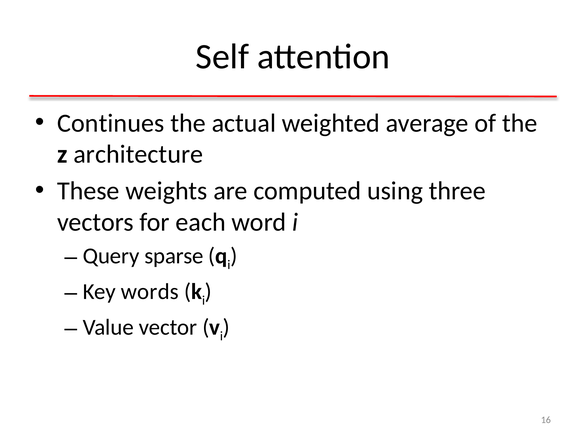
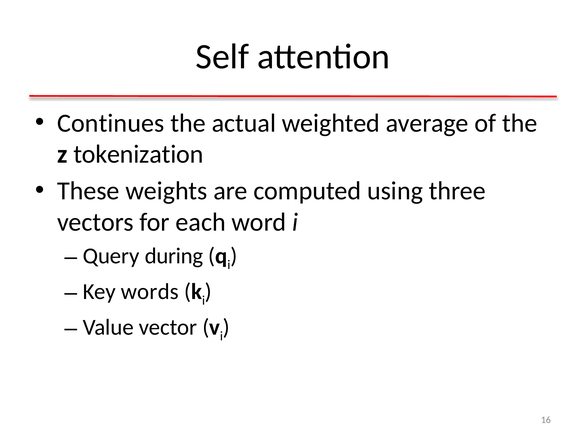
architecture: architecture -> tokenization (138, 154)
sparse: sparse -> during (174, 256)
